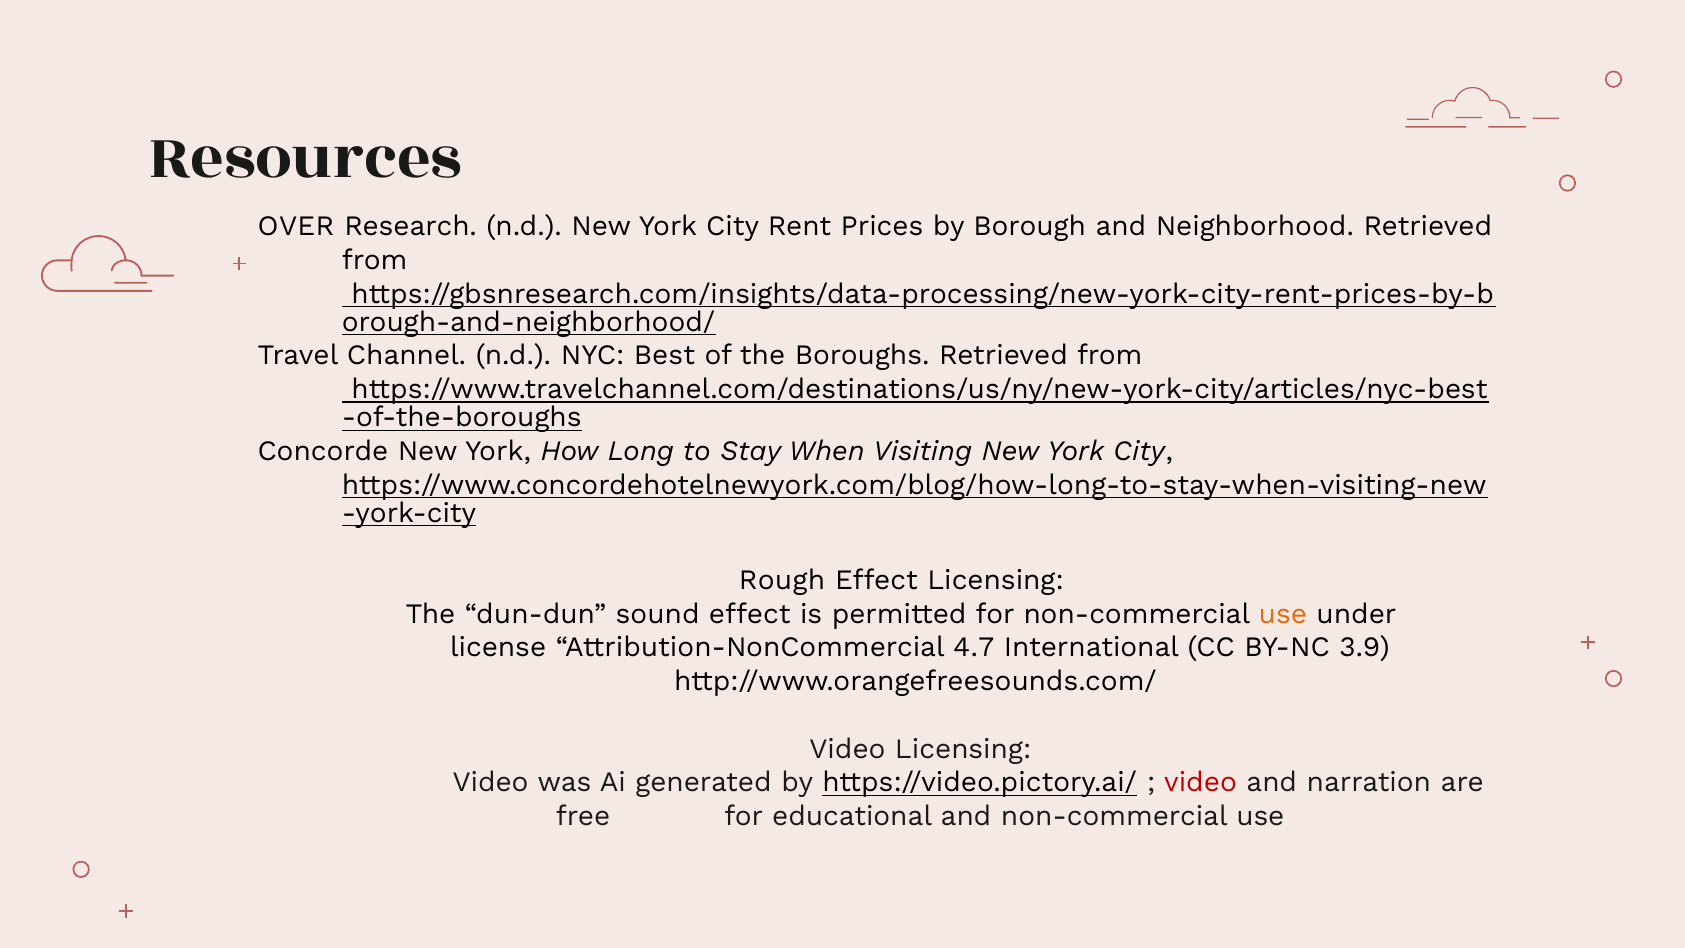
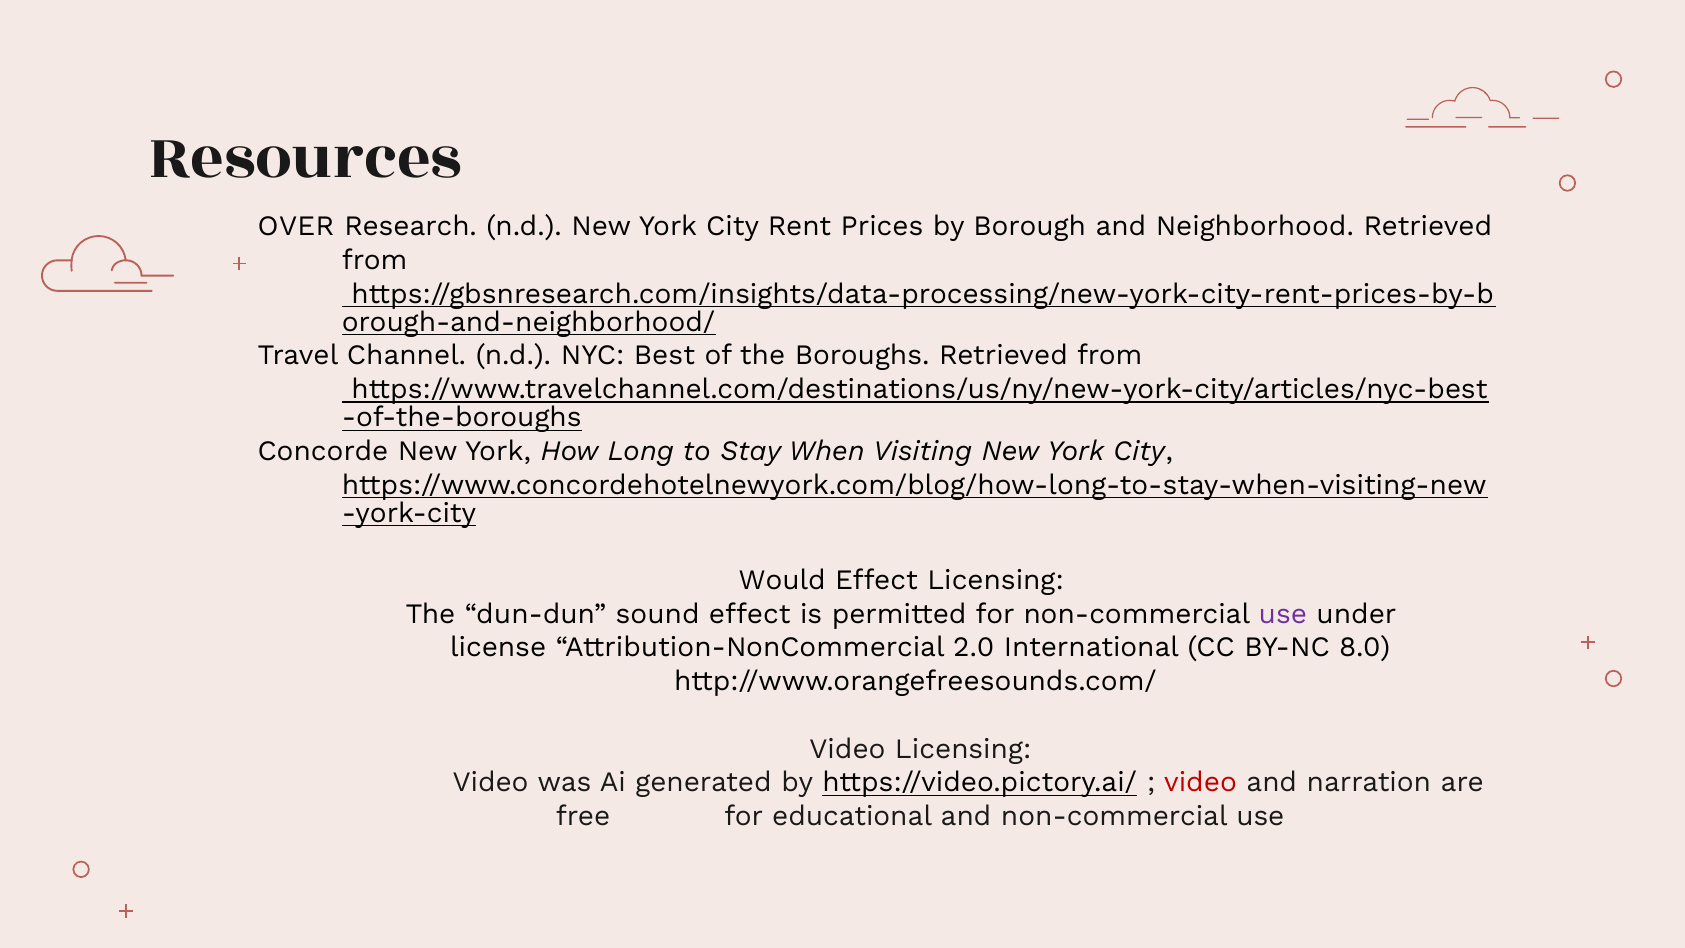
Rough: Rough -> Would (782, 580)
use colour: orange -> purple (1283, 614)
4.7: 4.7 -> 2.0 (974, 648)
3.9: 3.9 -> 8.0 (1365, 648)
